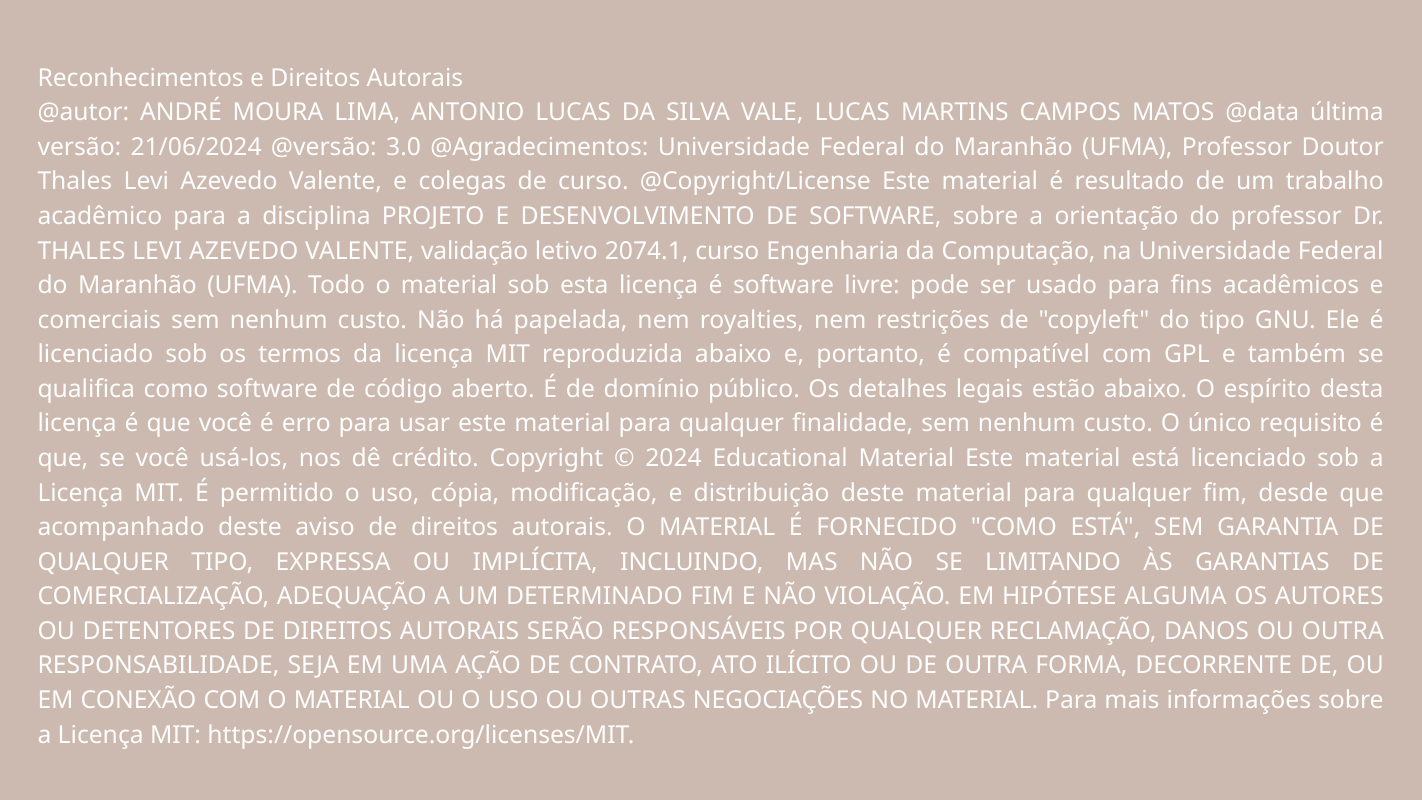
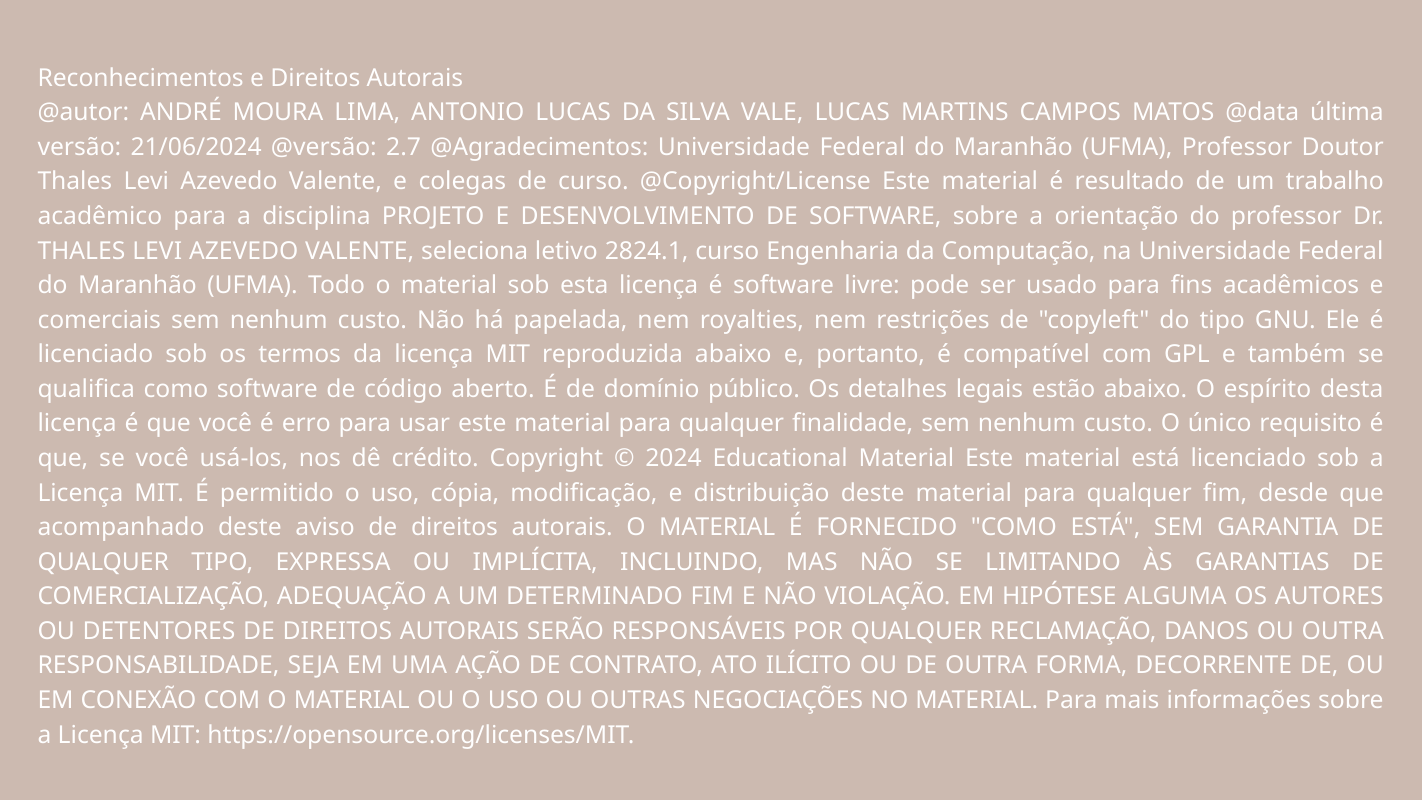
3.0: 3.0 -> 2.7 (404, 147)
validação: validação -> seleciona (475, 251)
2074.1: 2074.1 -> 2824.1 (647, 251)
